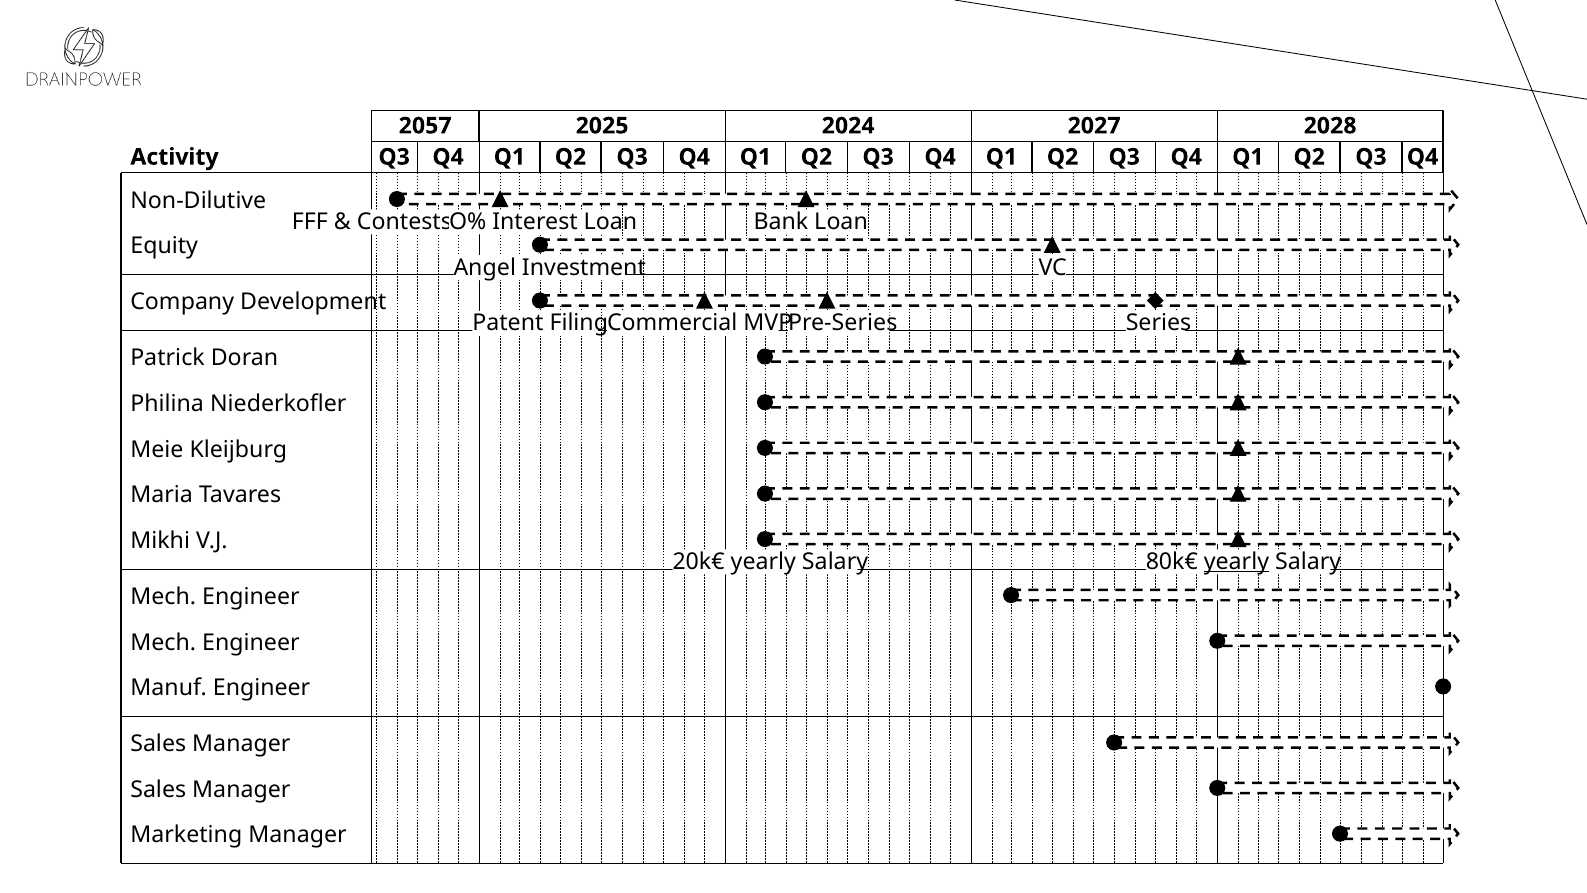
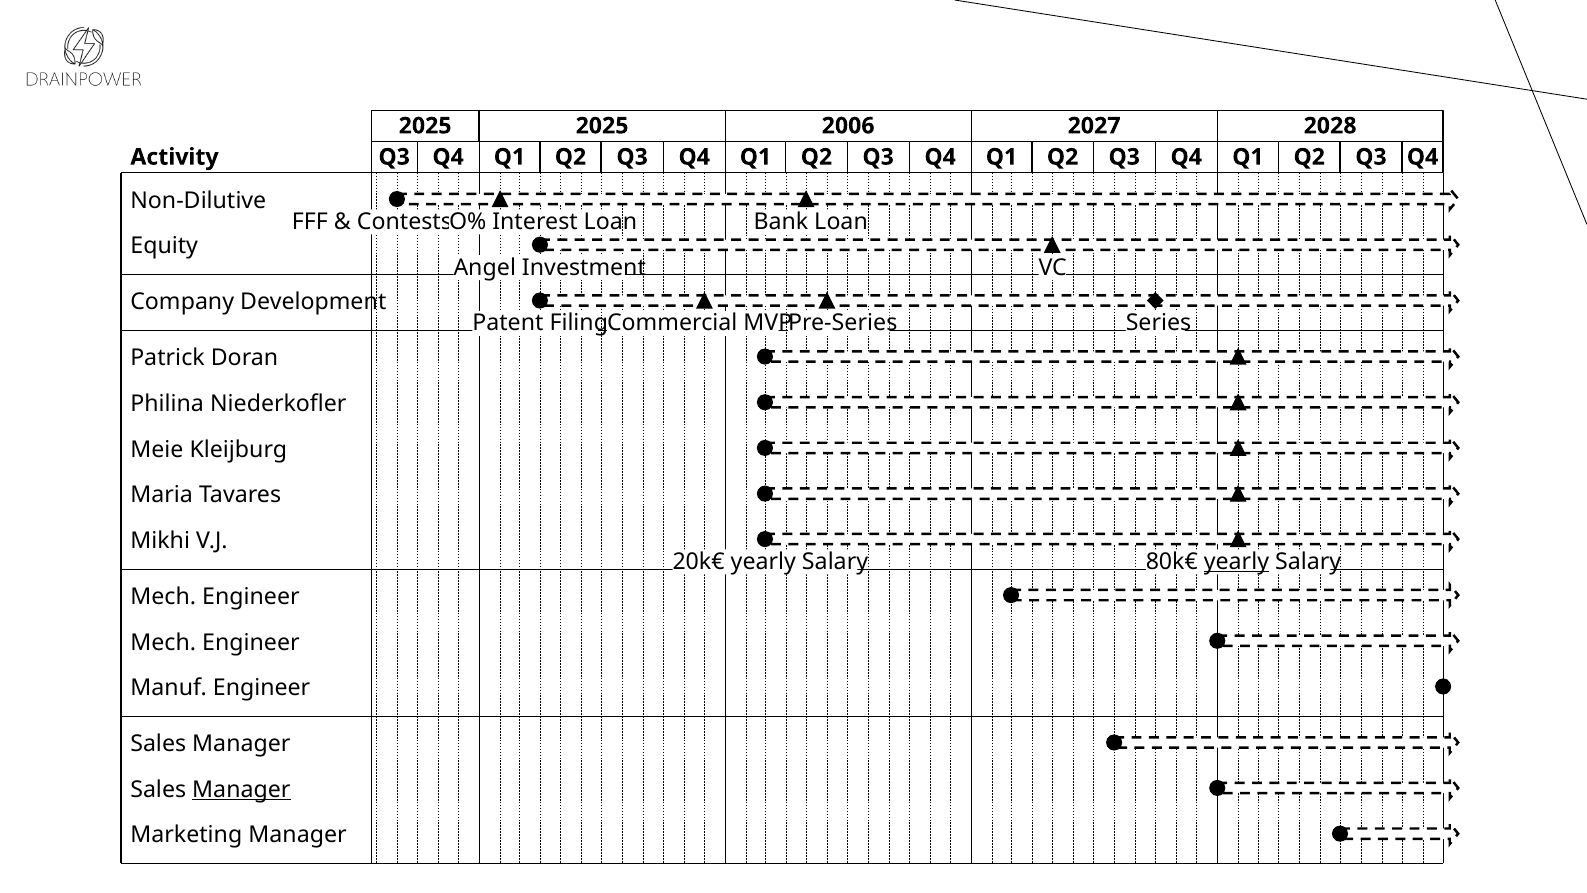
2057: 2057 -> 2025 (425, 126)
2024: 2024 -> 2006 (848, 126)
Manager underline: none -> present (241, 789)
